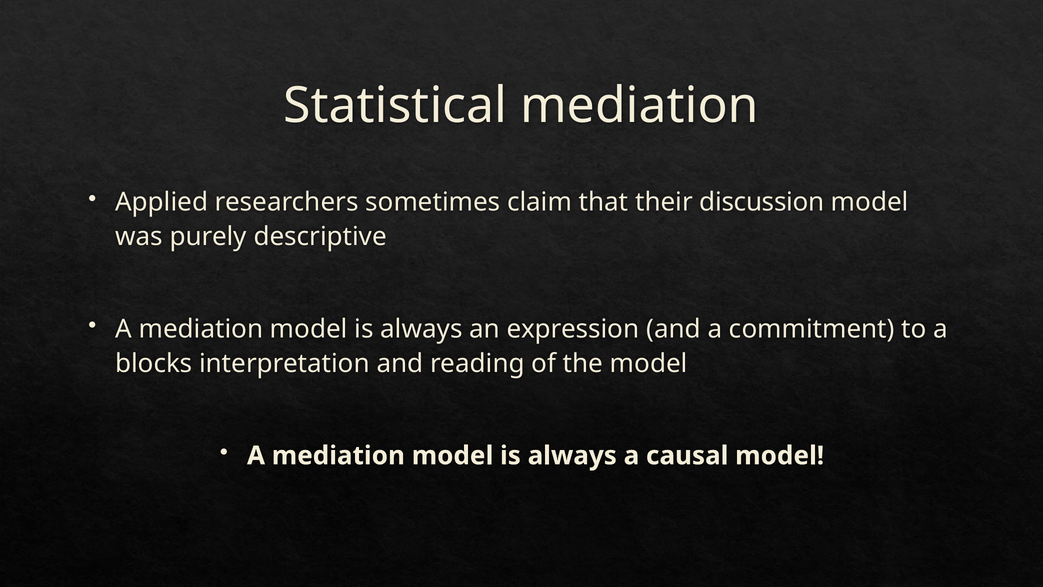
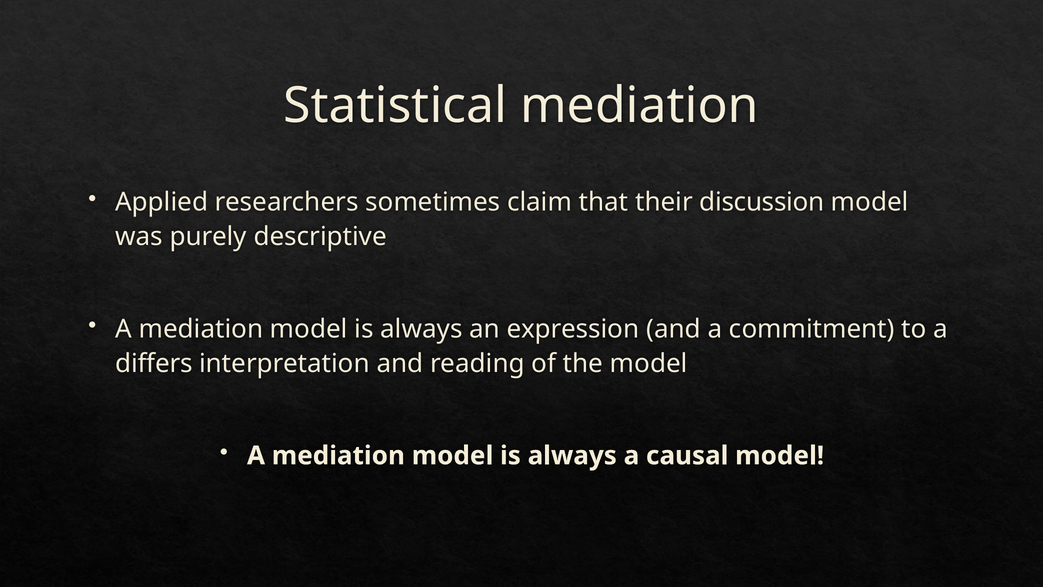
blocks: blocks -> differs (154, 363)
